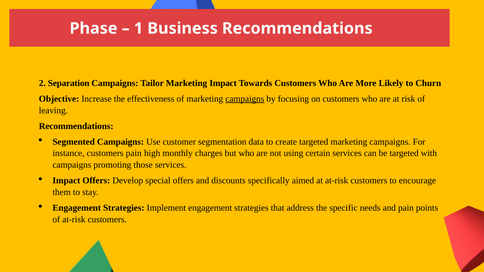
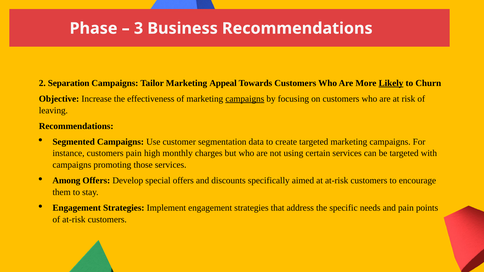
1: 1 -> 3 (139, 28)
Marketing Impact: Impact -> Appeal (223, 83)
Likely underline: none -> present (391, 83)
Impact: Impact -> Among (66, 181)
